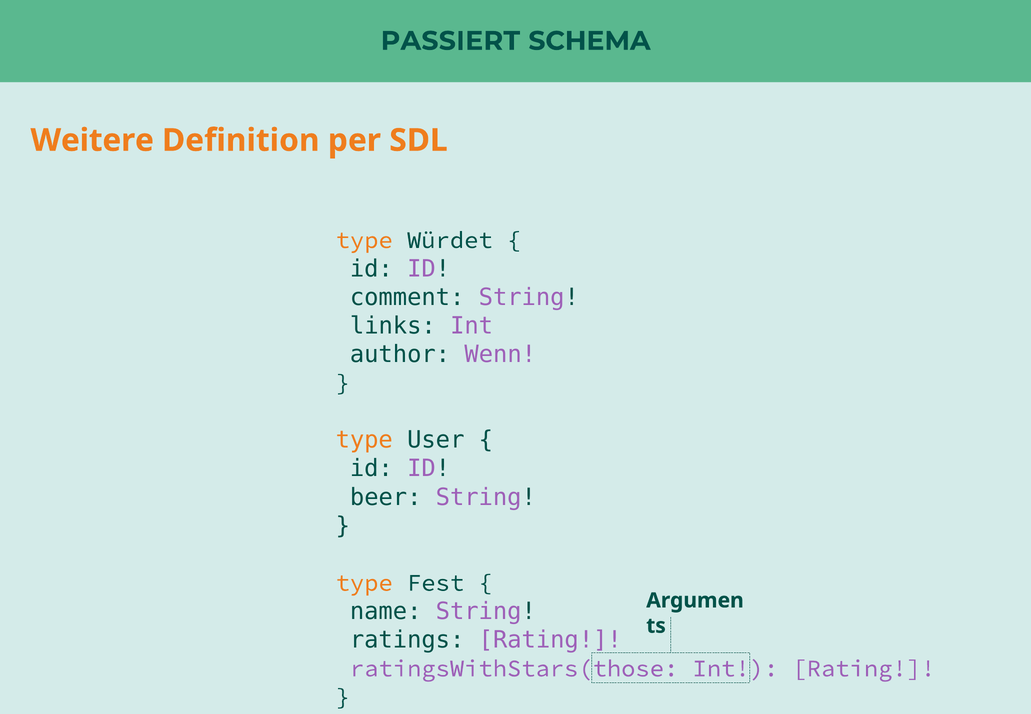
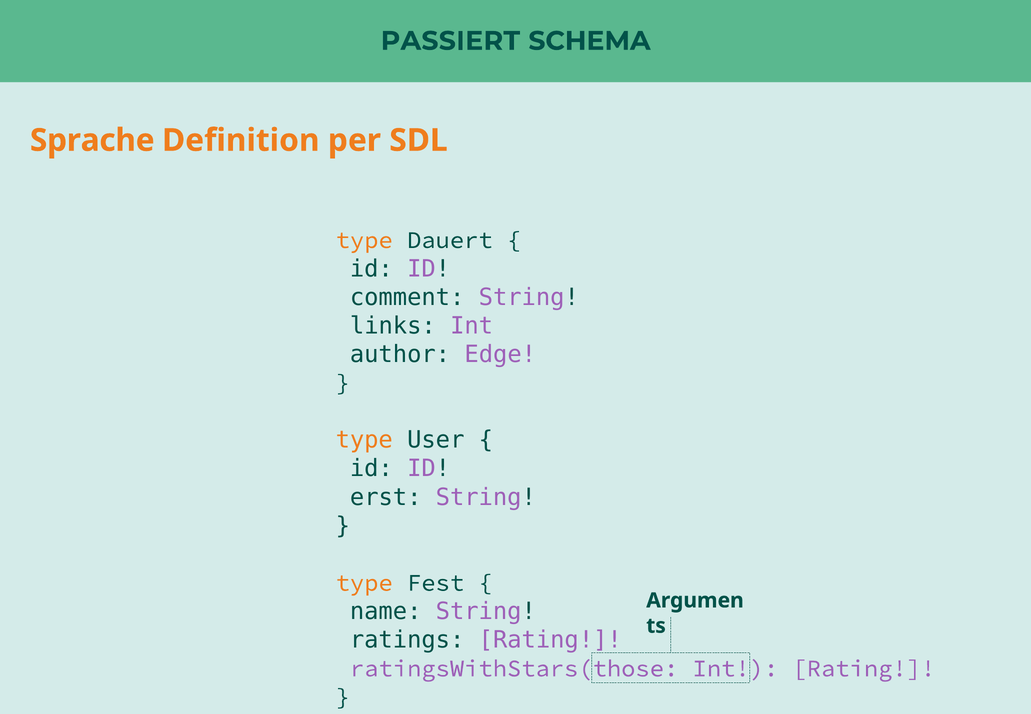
Weitere: Weitere -> Sprache (92, 140)
Würdet: Würdet -> Dauert (450, 240)
Wenn: Wenn -> Edge (500, 354)
beer: beer -> erst (386, 497)
